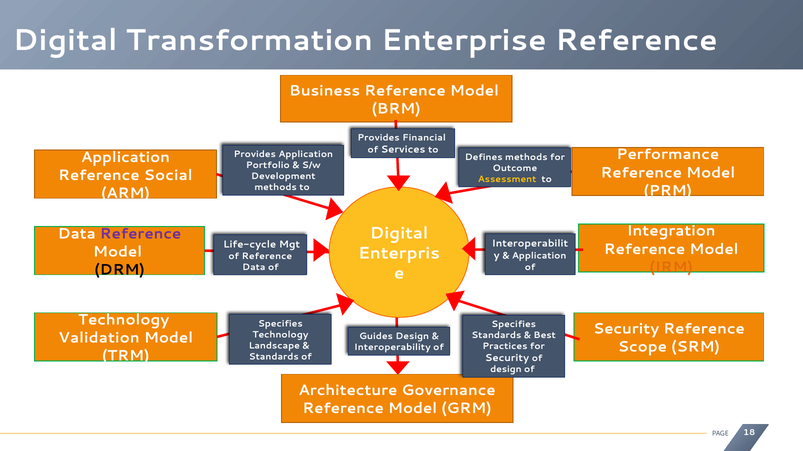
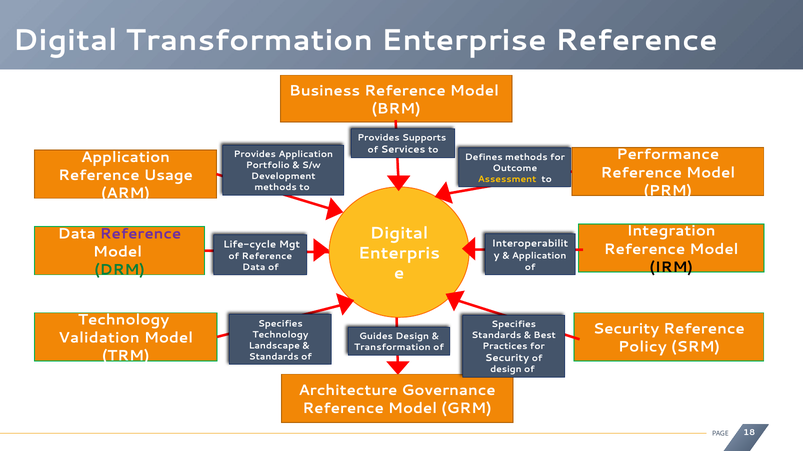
Financial: Financial -> Supports (424, 138)
Social: Social -> Usage (168, 175)
IRM colour: orange -> black (671, 267)
DRM colour: black -> green (120, 270)
Scope: Scope -> Policy (642, 347)
Interoperability: Interoperability -> Transformation (392, 348)
